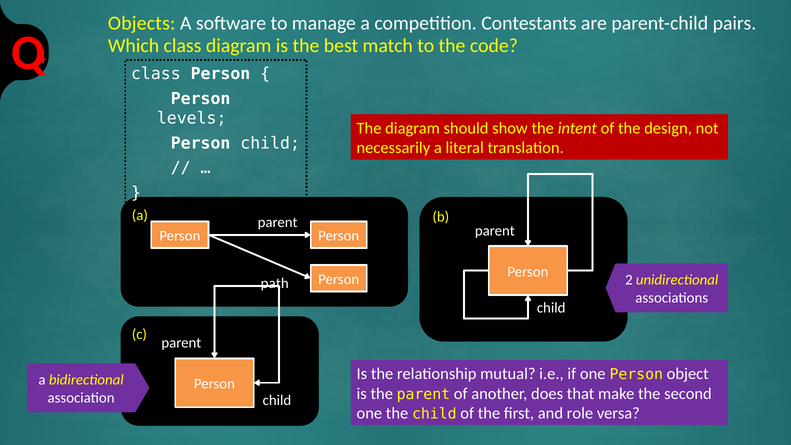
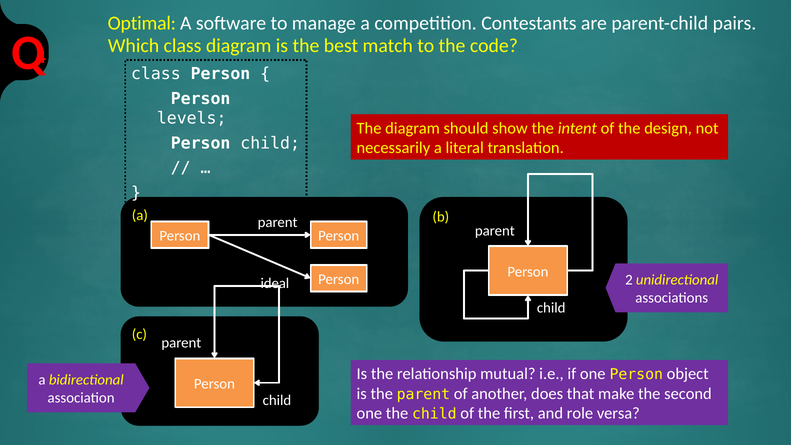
Objects: Objects -> Optimal (142, 23)
path: path -> ideal (275, 283)
